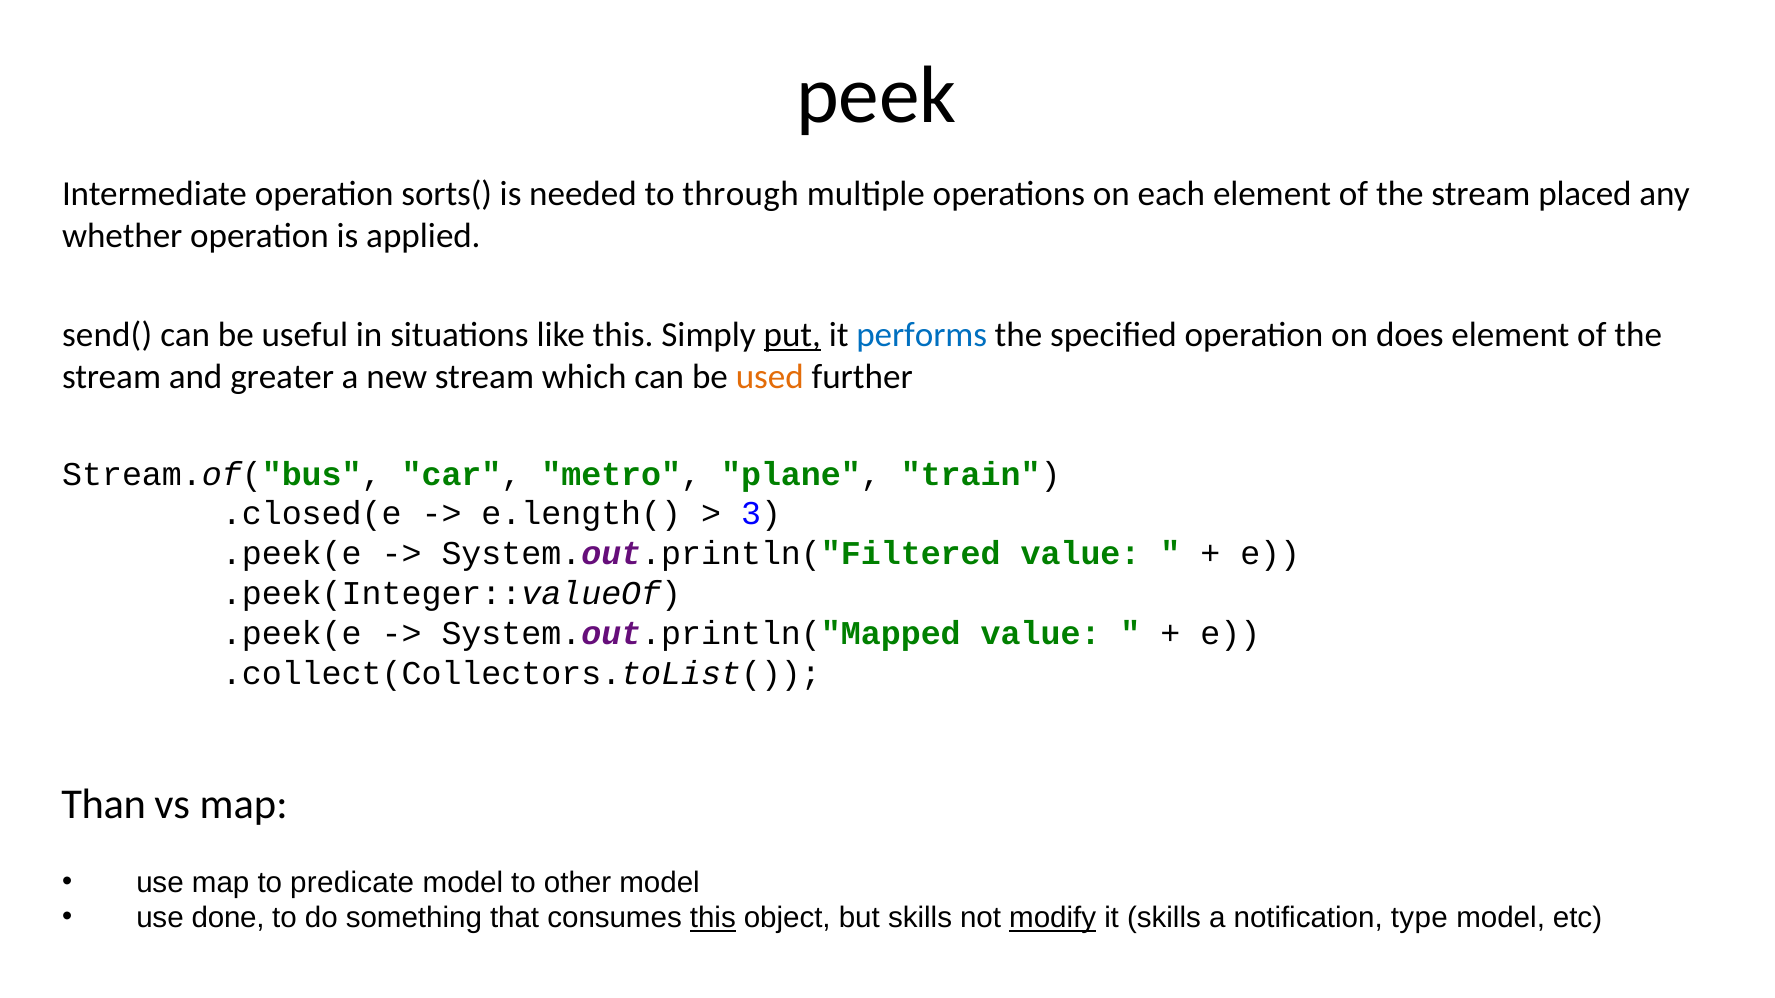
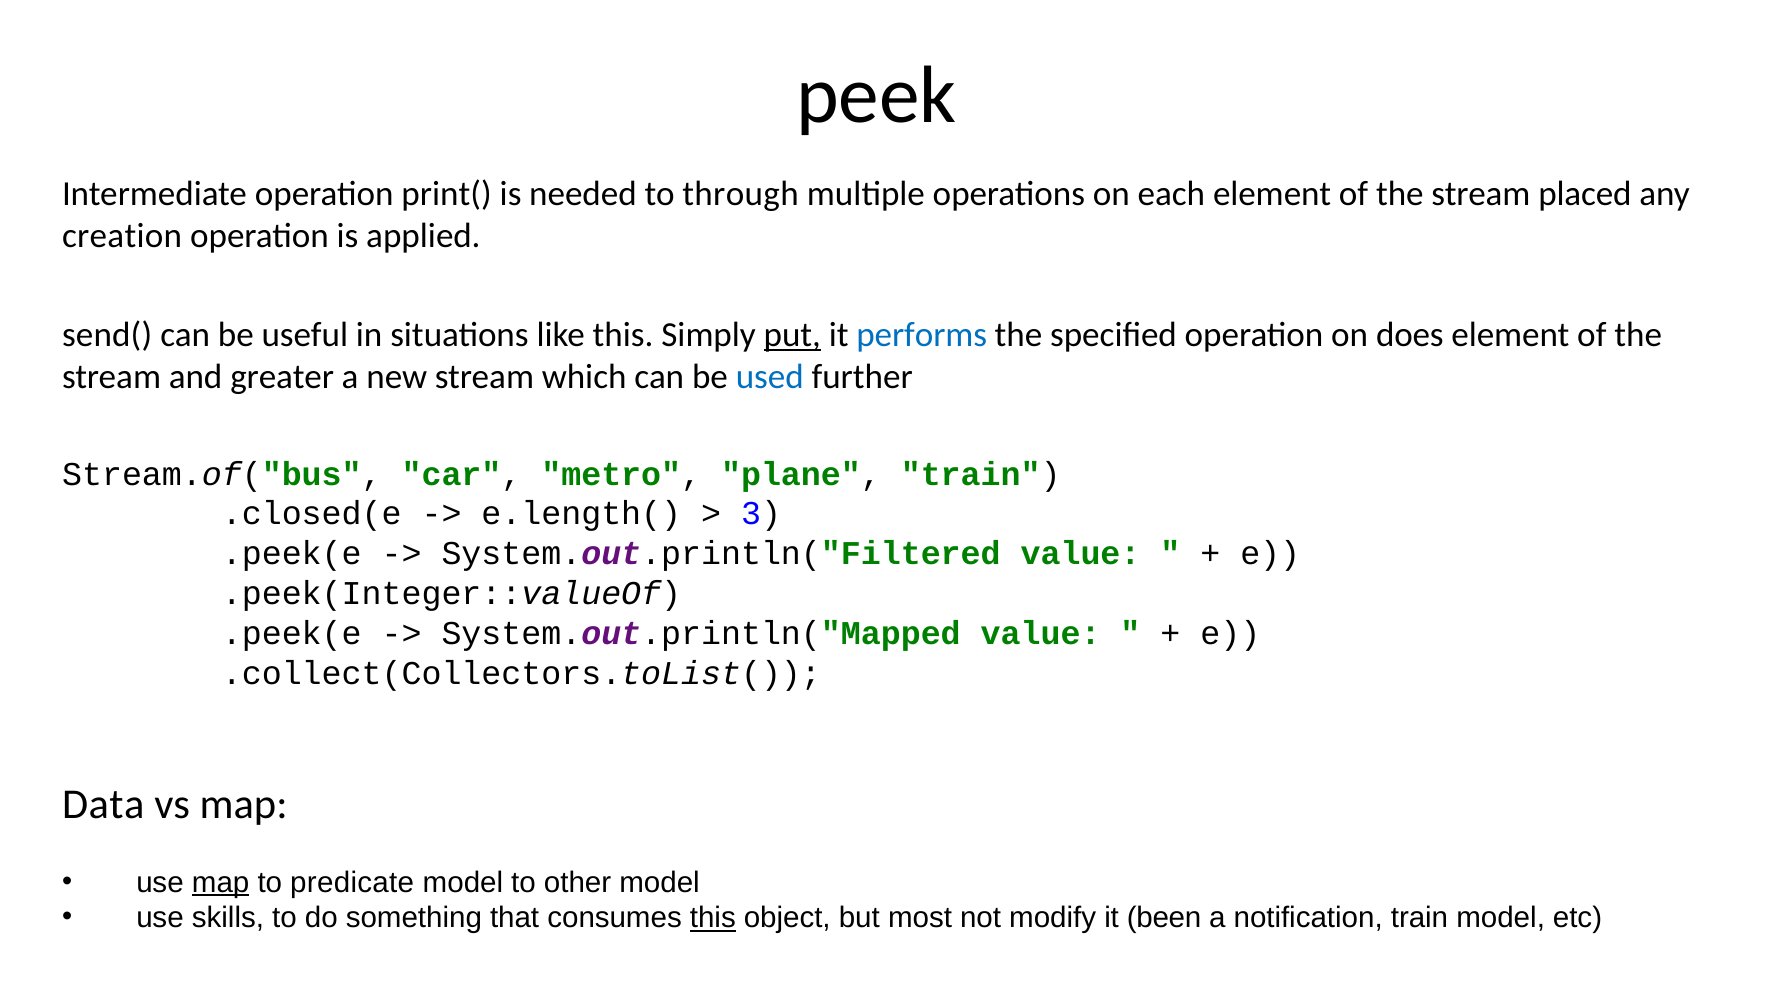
sorts(: sorts( -> print( (447, 194)
whether: whether -> creation (122, 236)
used colour: orange -> blue (770, 377)
Than: Than -> Data (103, 805)
map underline: none -> present (221, 883)
done: done -> skills (228, 918)
but skills: skills -> most (920, 918)
modify underline: present -> none (1053, 918)
it skills: skills -> been (1164, 918)
notification type: type -> train (1420, 918)
